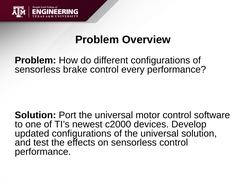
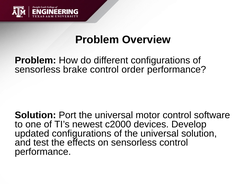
every: every -> order (133, 70)
